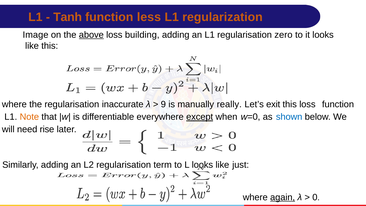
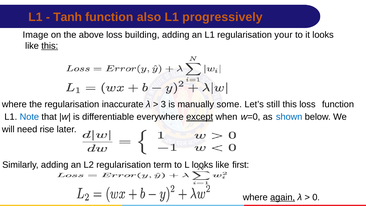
less: less -> also (149, 17)
regularization: regularization -> progressively (222, 17)
above underline: present -> none (91, 35)
zero: zero -> your (283, 35)
this underline: none -> present (50, 46)
9: 9 -> 3 (163, 104)
really: really -> some (229, 104)
exit: exit -> still (273, 104)
Note colour: orange -> blue (29, 117)
just: just -> first (241, 165)
